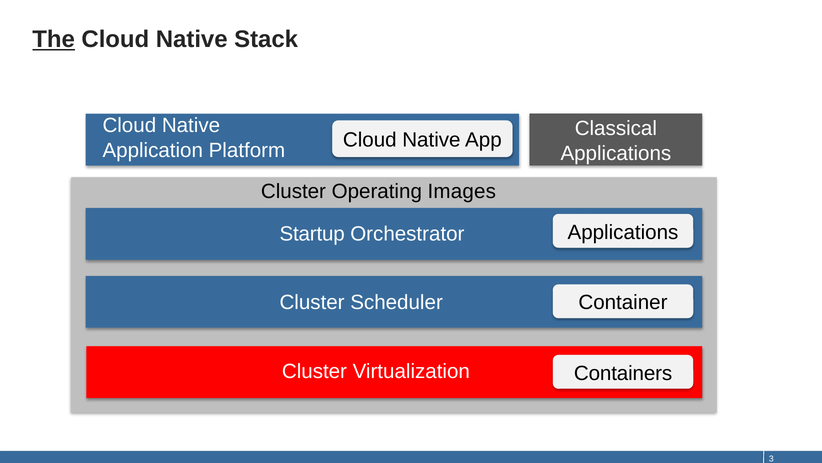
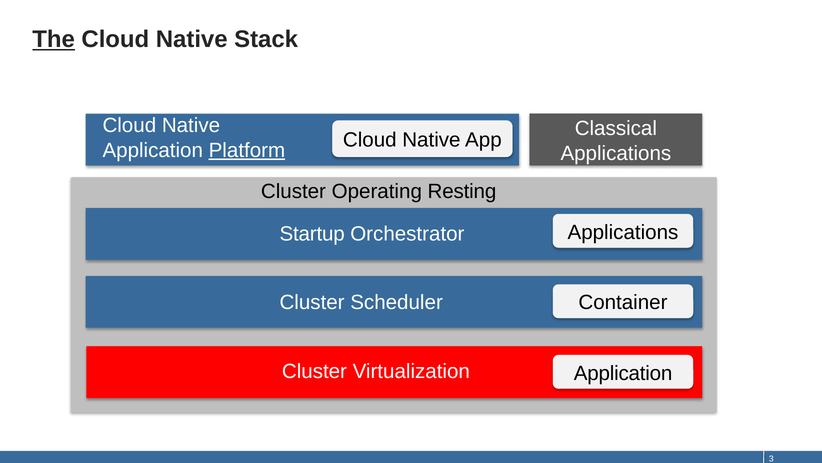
Platform underline: none -> present (247, 150)
Images: Images -> Resting (462, 191)
Containers: Containers -> Application (623, 373)
